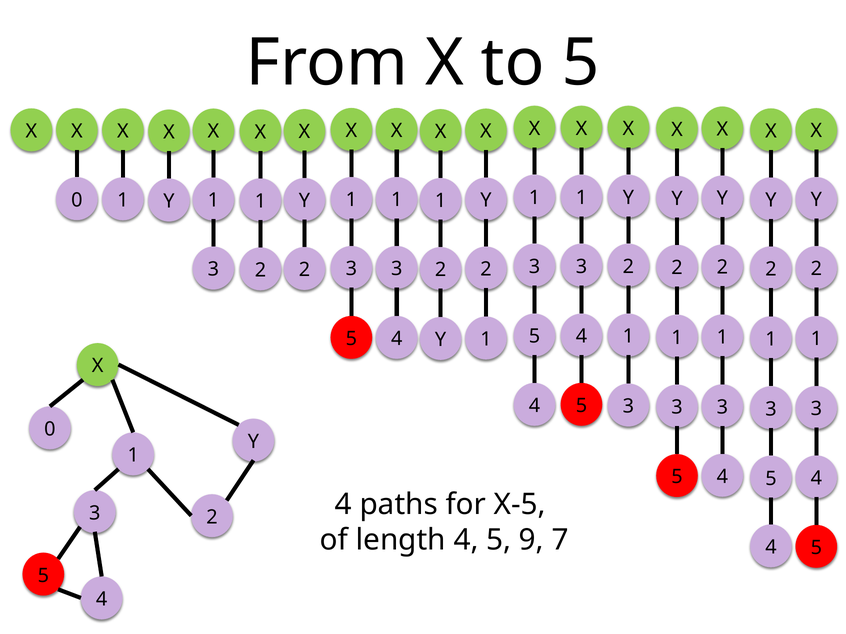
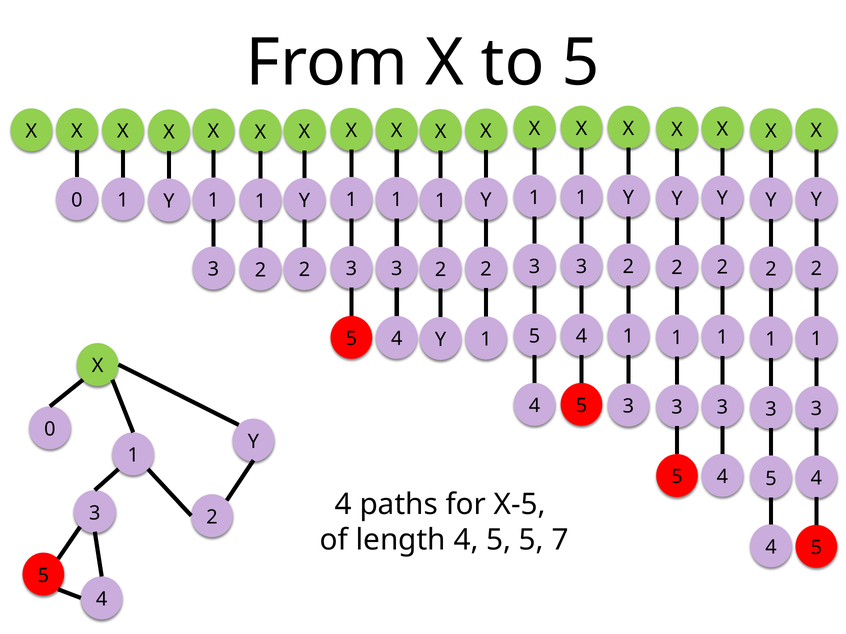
5 9: 9 -> 5 (531, 540)
